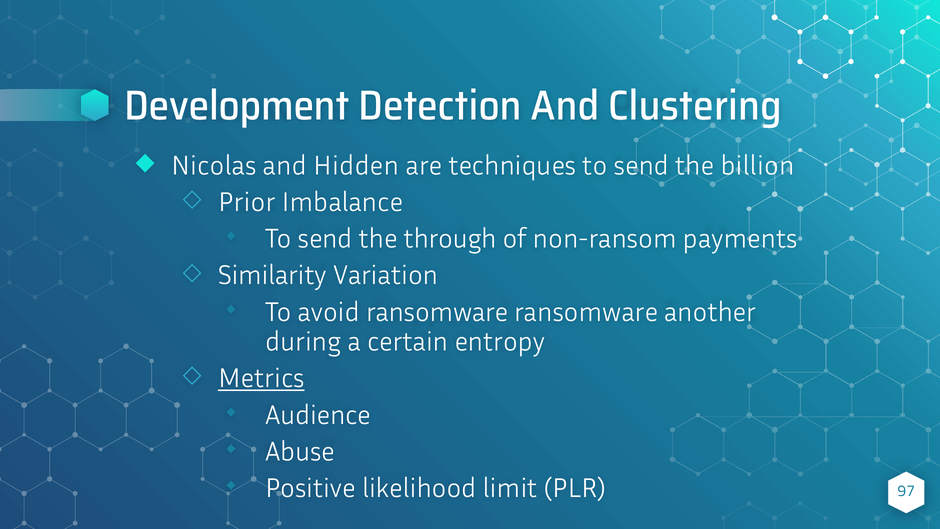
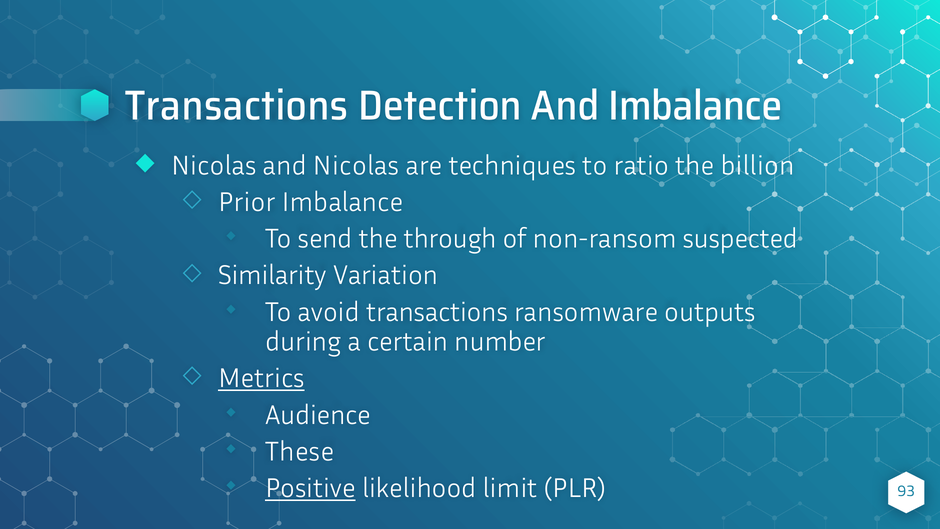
Development: Development -> Transactions (236, 106)
And Clustering: Clustering -> Imbalance (695, 106)
and Hidden: Hidden -> Nicolas (356, 165)
send: send -> ratio (641, 165)
payments: payments -> suspected (740, 239)
avoid ransomware: ransomware -> transactions (437, 312)
another: another -> outputs (710, 312)
entropy: entropy -> number (500, 342)
Abuse: Abuse -> These (300, 451)
Positive underline: none -> present (310, 488)
97: 97 -> 93 (906, 491)
